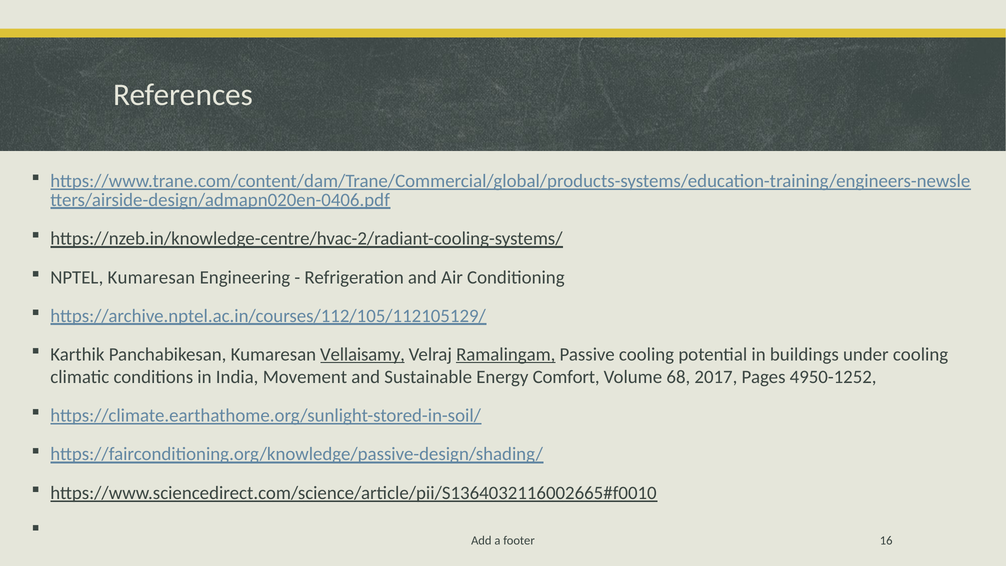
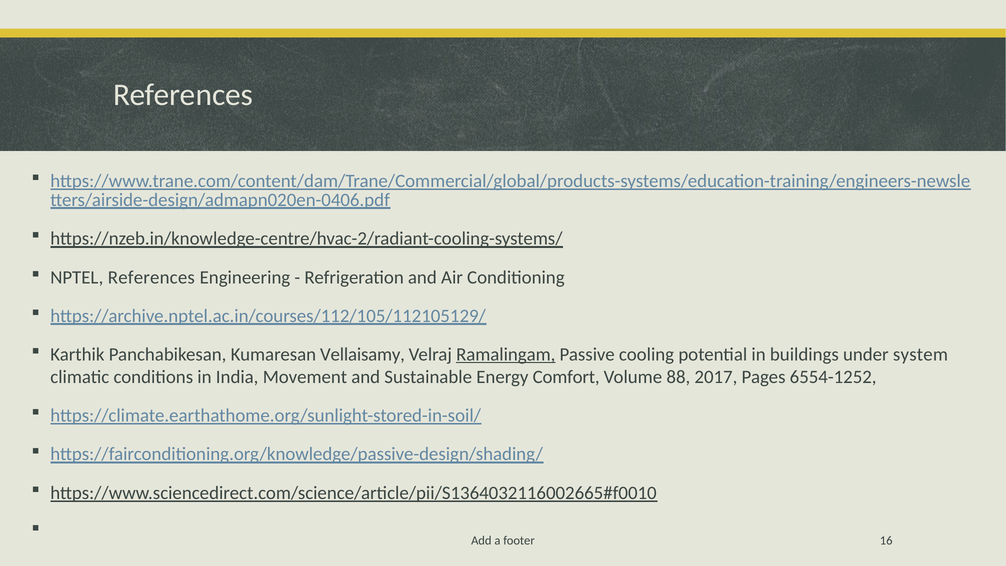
NPTEL Kumaresan: Kumaresan -> References (151, 277)
Vellaisamy underline: present -> none (363, 354)
under cooling: cooling -> system (920, 354)
68: 68 -> 88 (678, 377)
4950-1252: 4950-1252 -> 6554-1252 (833, 377)
